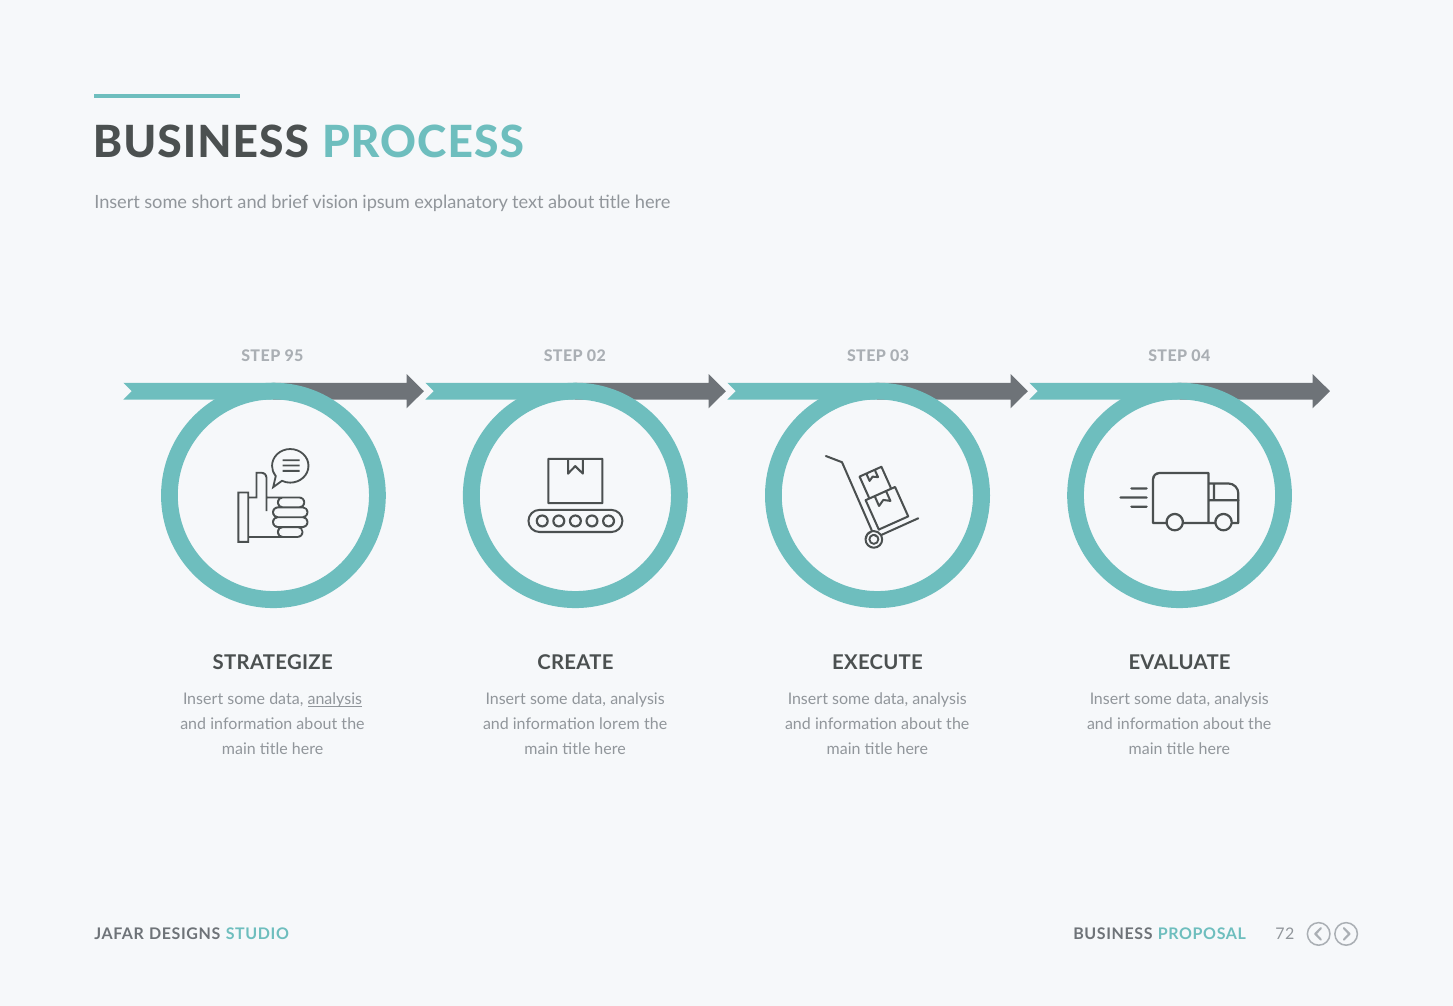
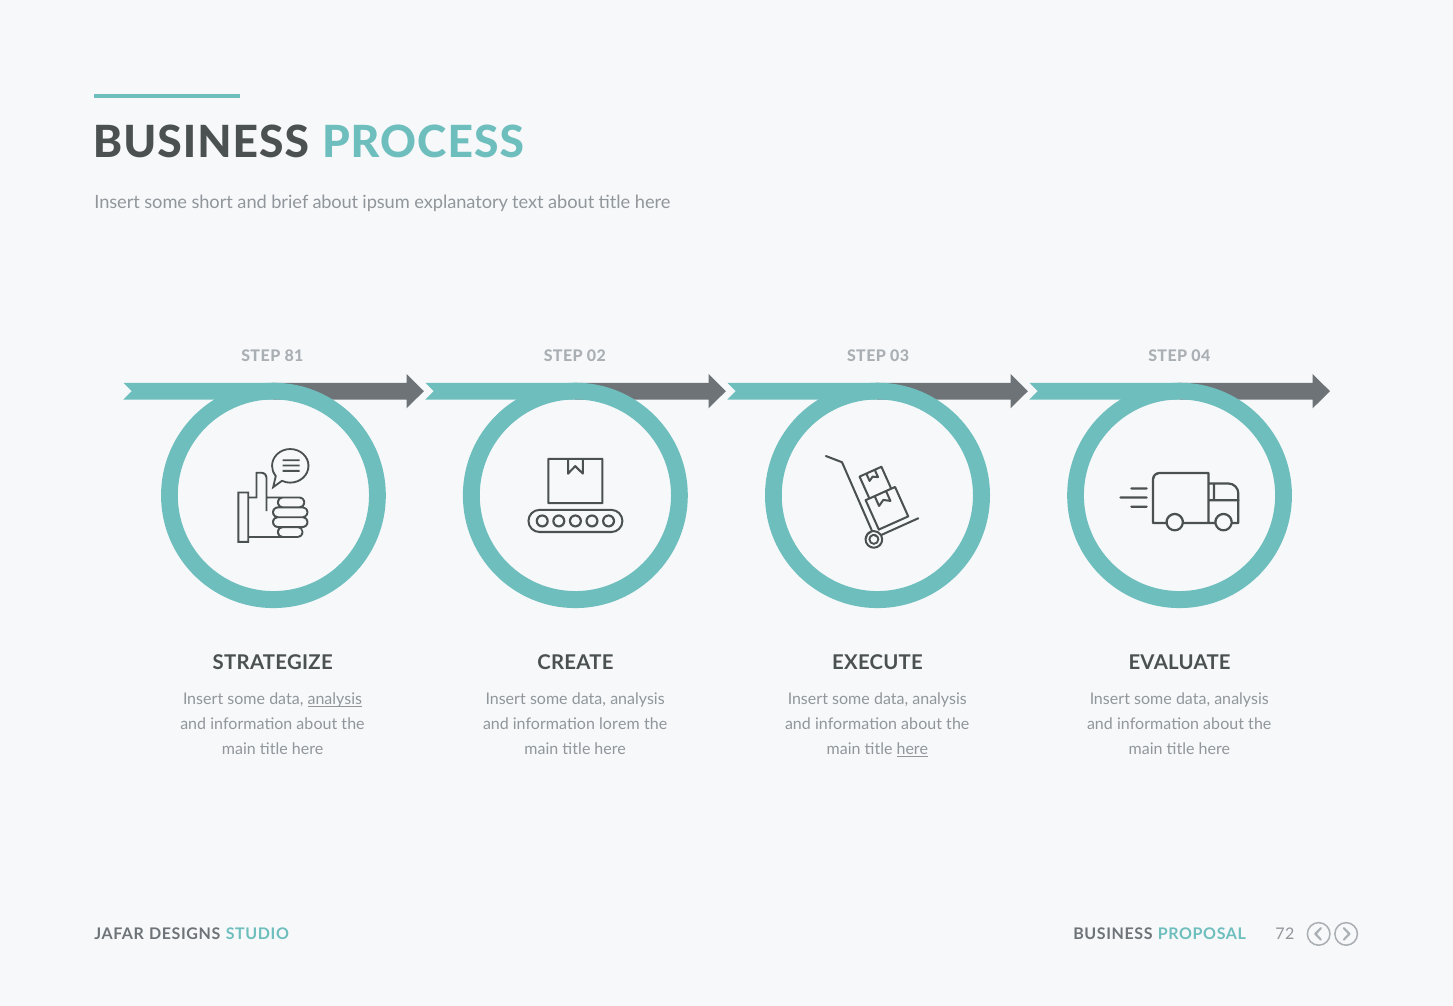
brief vision: vision -> about (335, 202)
95: 95 -> 81 (294, 356)
here underline: none -> present (912, 750)
